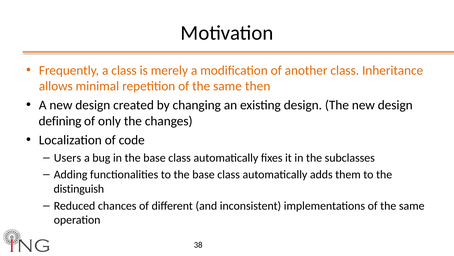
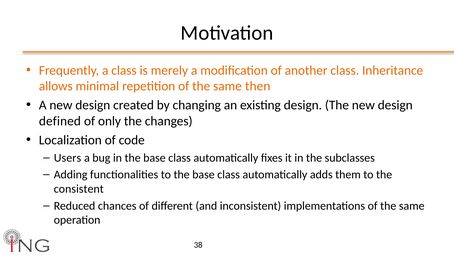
defining: defining -> defined (60, 121)
distinguish: distinguish -> consistent (79, 188)
